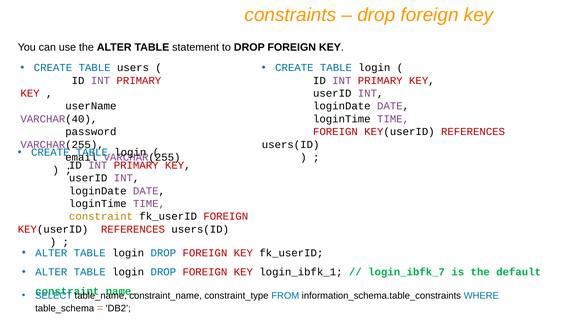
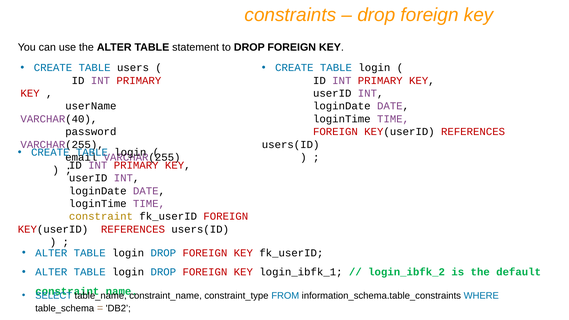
login_ibfk_7: login_ibfk_7 -> login_ibfk_2 (407, 272)
